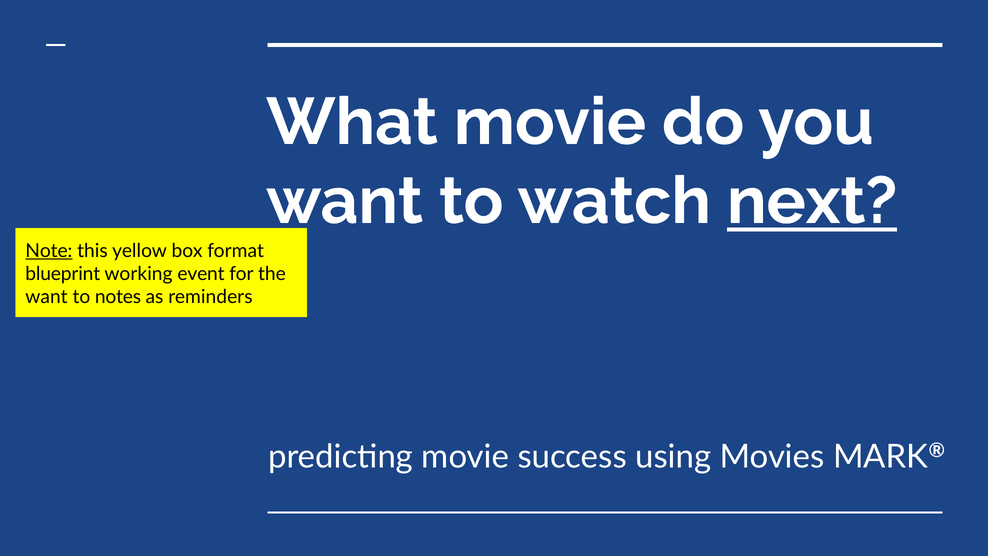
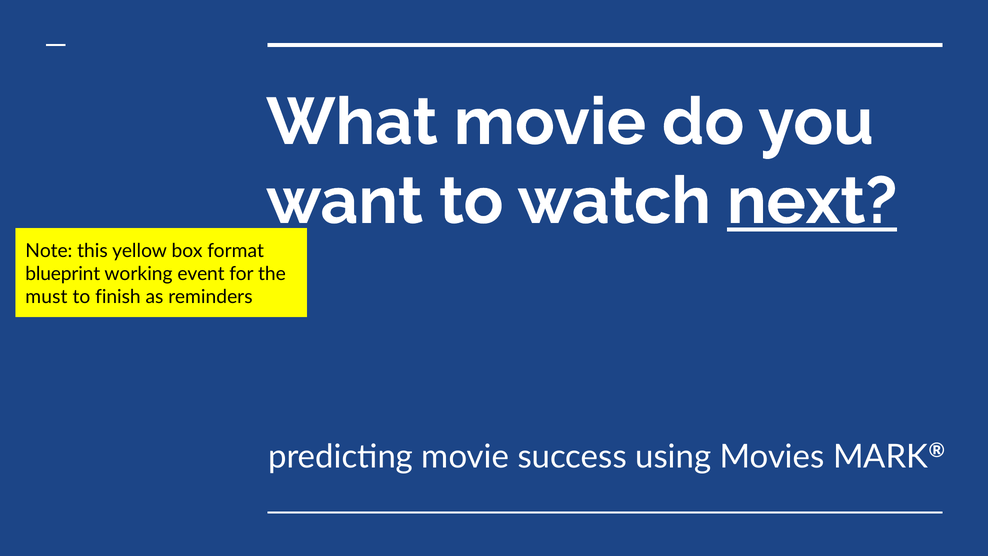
Note underline: present -> none (49, 251)
want: want -> must (46, 297)
notes: notes -> finish (118, 297)
